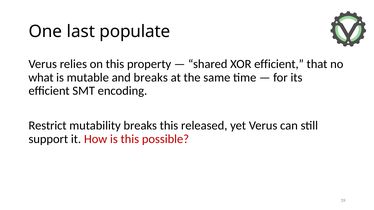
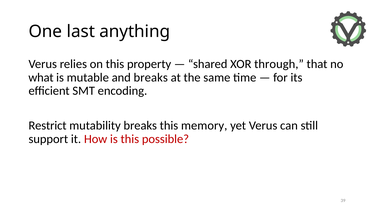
populate: populate -> anything (135, 31)
XOR efficient: efficient -> through (279, 64)
released: released -> memory (204, 126)
